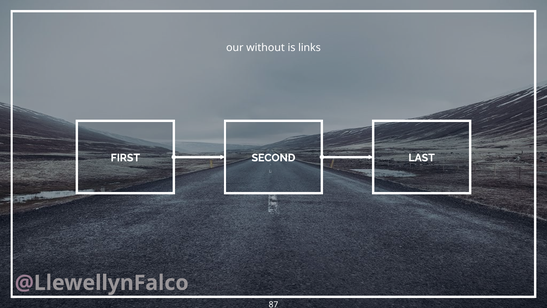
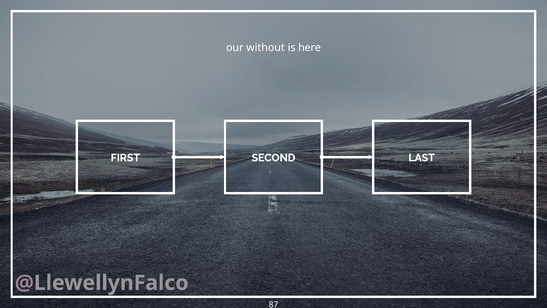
links: links -> here (310, 48)
